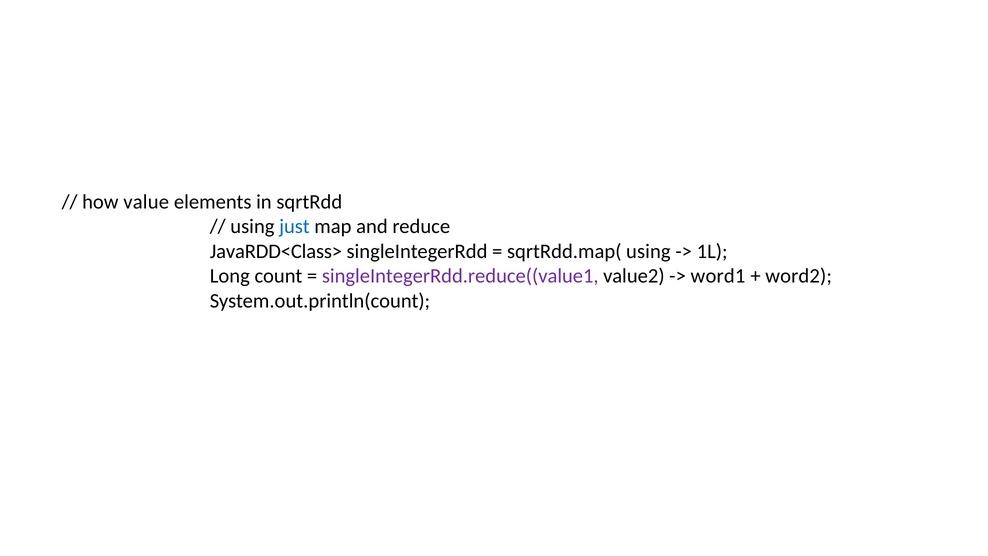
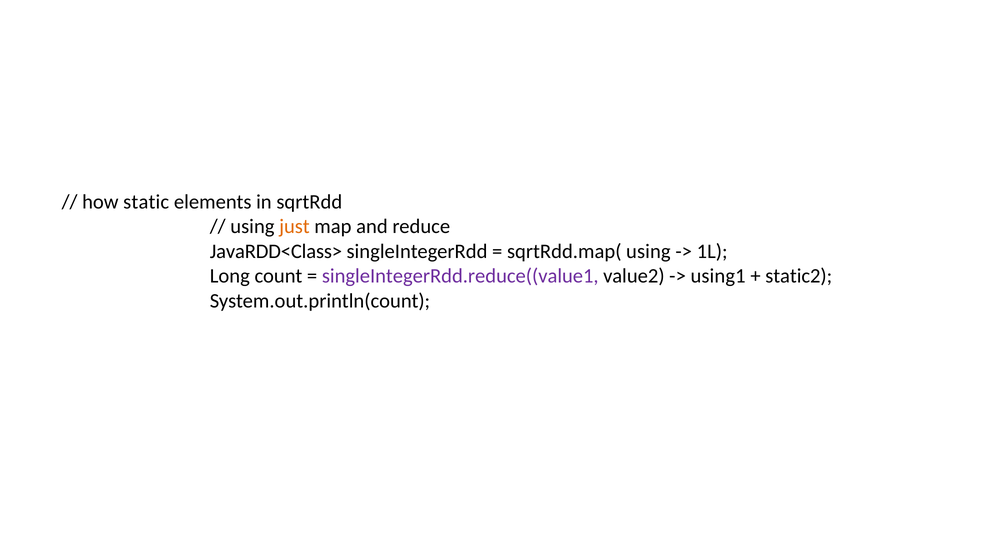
value: value -> static (146, 202)
just colour: blue -> orange (294, 226)
word1: word1 -> using1 (718, 276)
word2: word2 -> static2 (799, 276)
